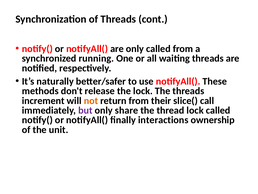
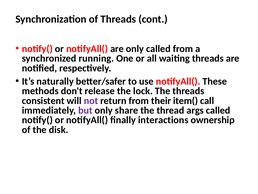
increment: increment -> consistent (43, 100)
not colour: orange -> purple (91, 100)
slice(: slice( -> item( (186, 100)
thread lock: lock -> args (195, 110)
unit: unit -> disk (59, 129)
